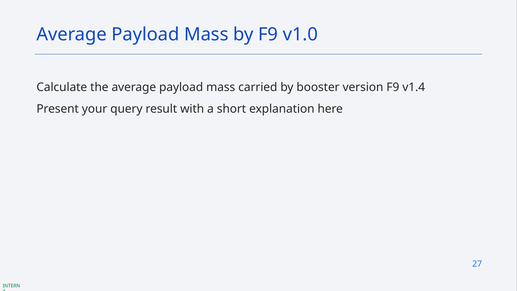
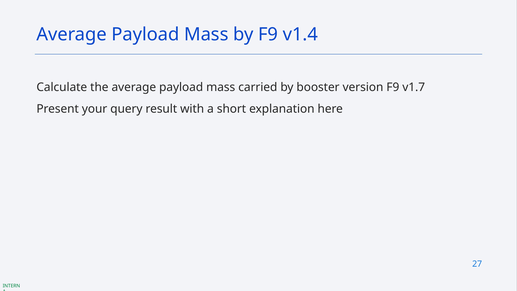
v1.0: v1.0 -> v1.4 (300, 35)
v1.4: v1.4 -> v1.7 (414, 87)
